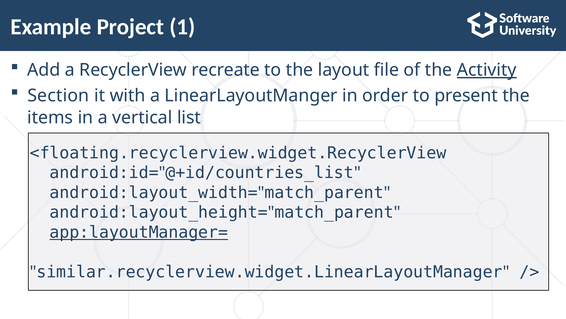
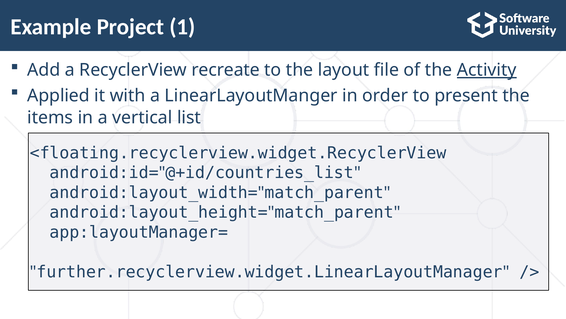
Section: Section -> Applied (58, 95)
app:layoutManager= underline: present -> none (139, 232)
similar.recyclerview.widget.LinearLayoutManager: similar.recyclerview.widget.LinearLayoutManager -> further.recyclerview.widget.LinearLayoutManager (270, 272)
